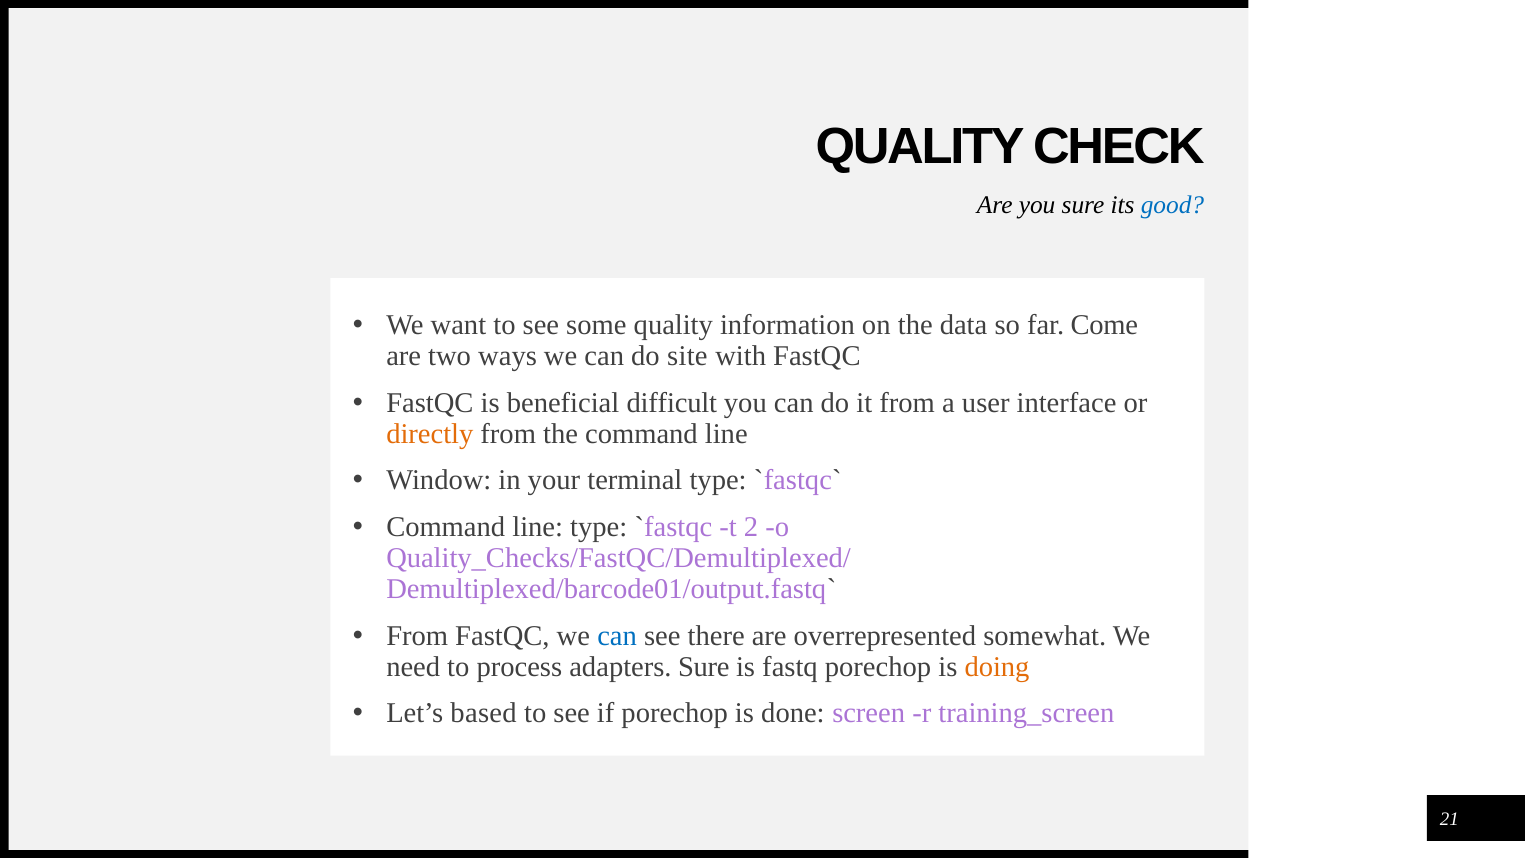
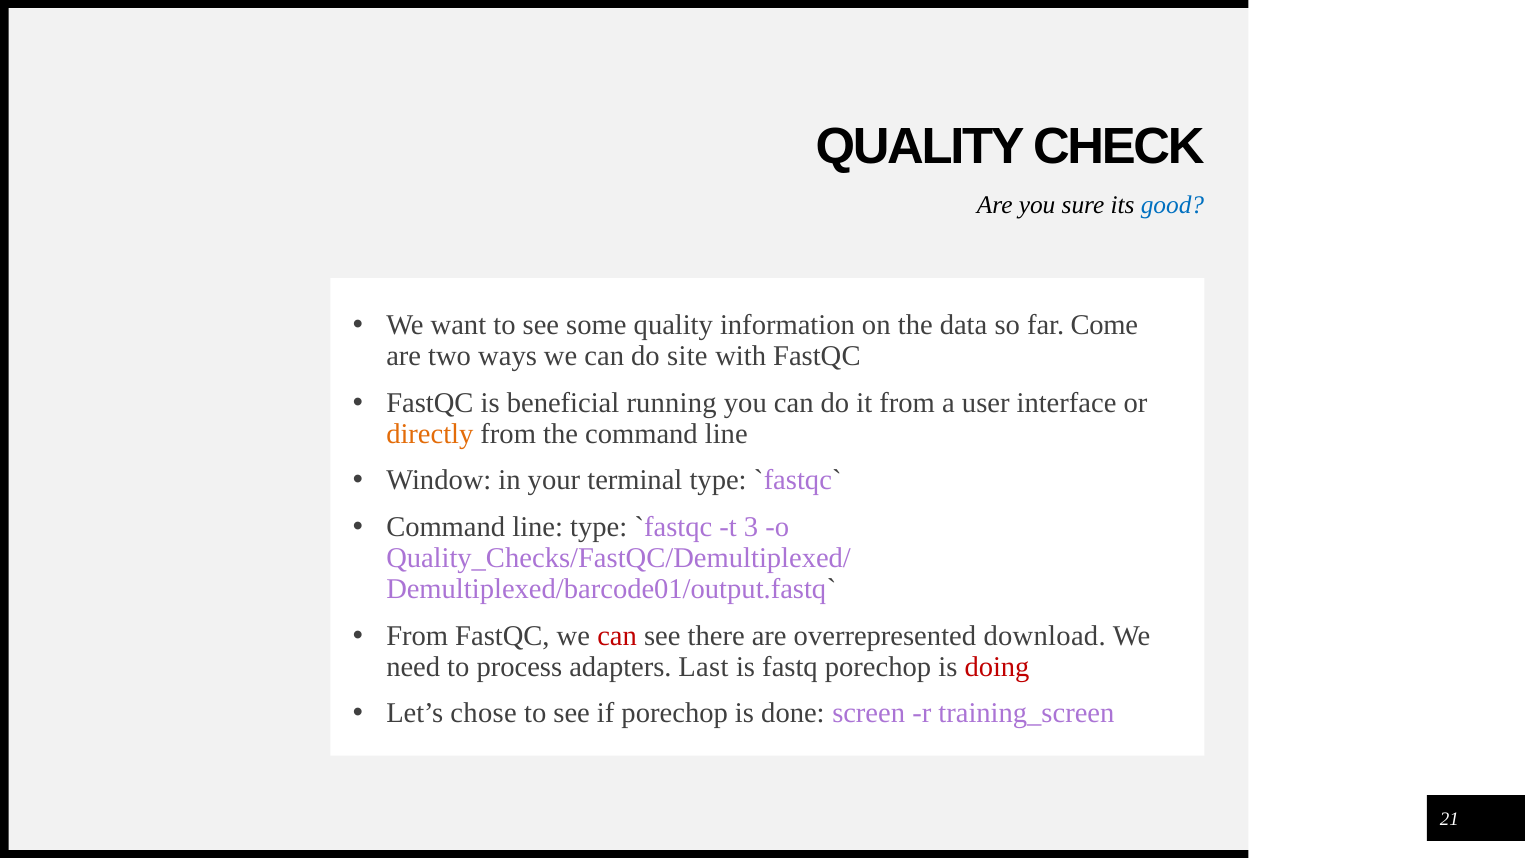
difficult: difficult -> running (672, 403)
2: 2 -> 3 (751, 527)
can colour: blue -> red (617, 636)
somewhat: somewhat -> download (1045, 636)
adapters Sure: Sure -> Last (703, 666)
doing colour: orange -> red (997, 666)
based: based -> chose (484, 713)
